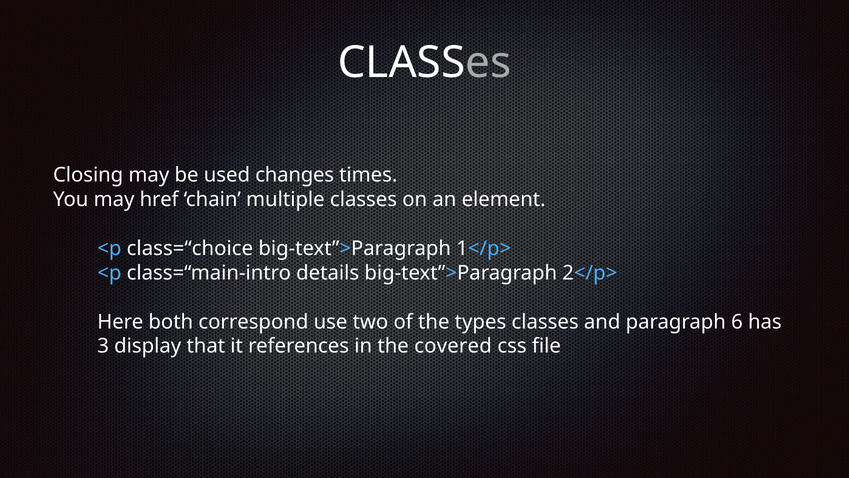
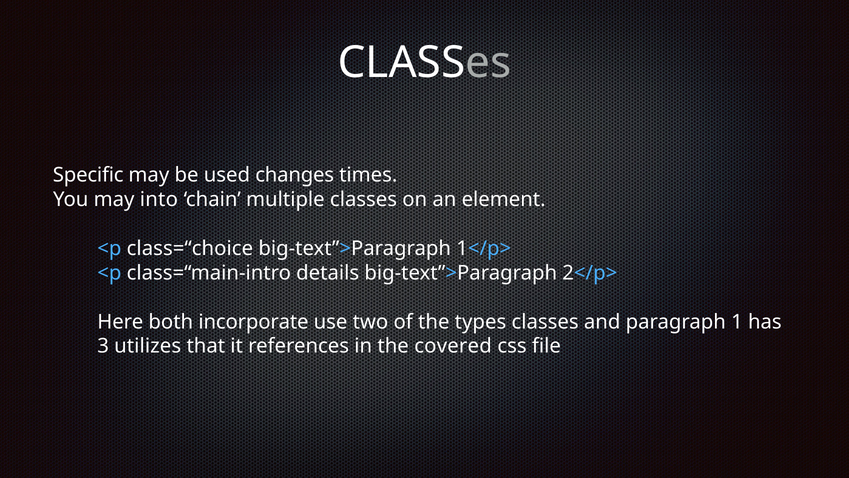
Closing: Closing -> Specific (88, 175)
href: href -> into (159, 199)
correspond: correspond -> incorporate (253, 322)
6: 6 -> 1 (737, 322)
display: display -> utilizes (148, 346)
